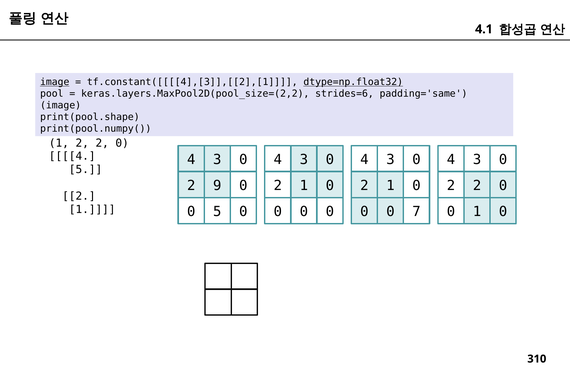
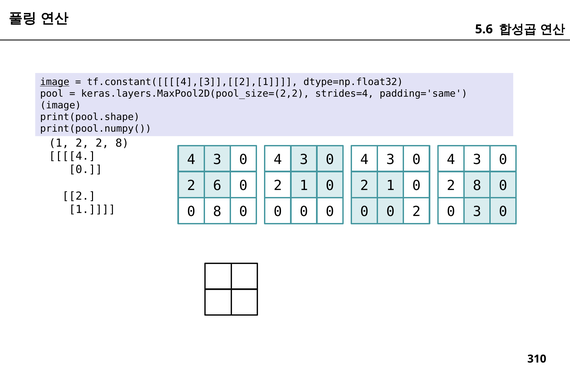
4.1: 4.1 -> 5.6 (484, 29)
dtype=np.float32 underline: present -> none (353, 82)
strides=6: strides=6 -> strides=4 (344, 94)
1 2 2 0: 0 -> 8 (122, 143)
5: 5 -> 0 (86, 170)
9: 9 -> 6 (217, 186)
2: 2 -> 8 (477, 186)
0 5: 5 -> 8 (217, 212)
0 0 7: 7 -> 2 (416, 212)
0 1: 1 -> 3 (477, 212)
